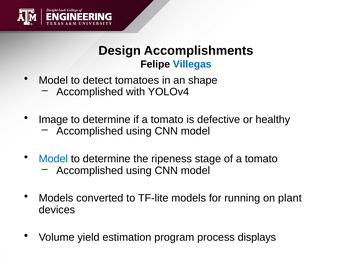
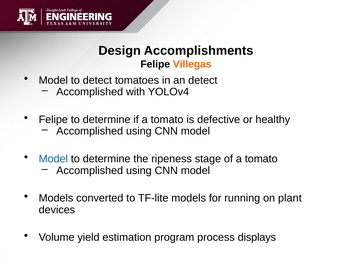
Villegas colour: blue -> orange (192, 64)
an shape: shape -> detect (203, 80)
Image: Image -> Felipe (53, 120)
